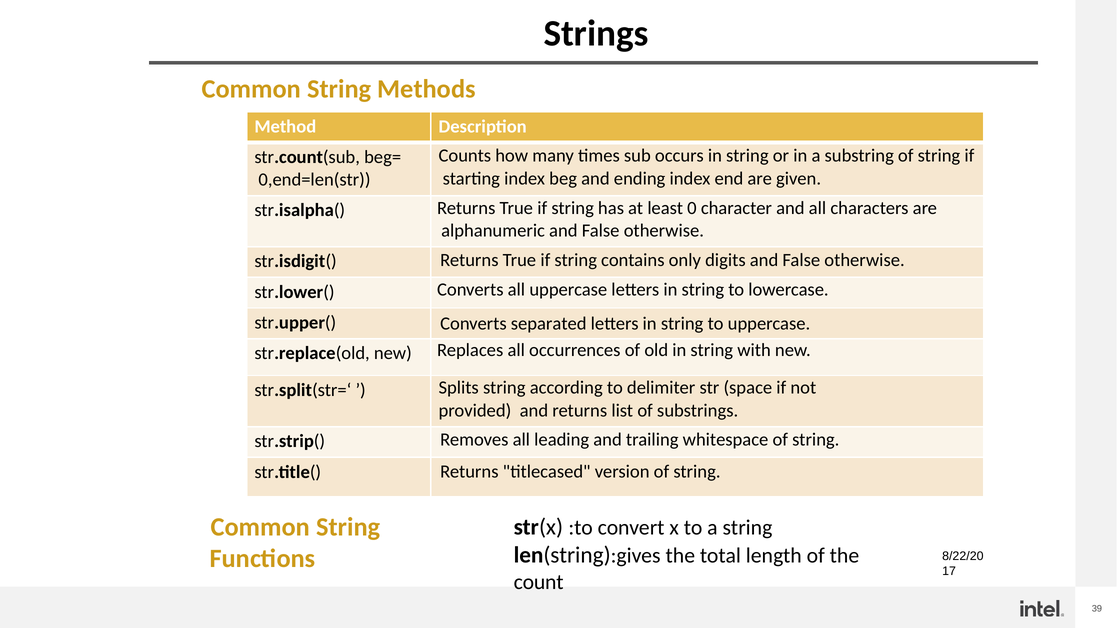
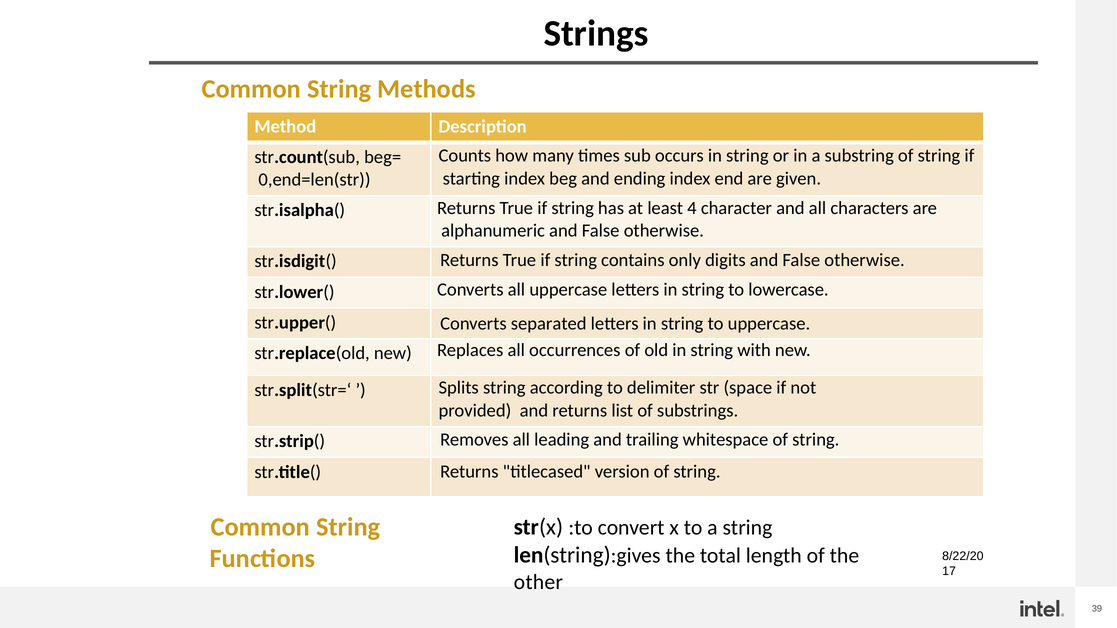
0: 0 -> 4 (692, 208)
count: count -> other (538, 582)
